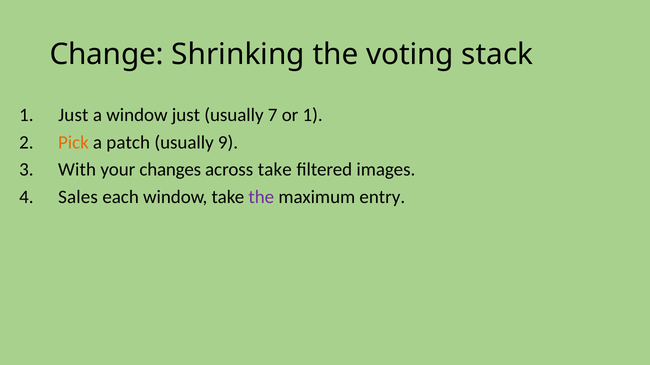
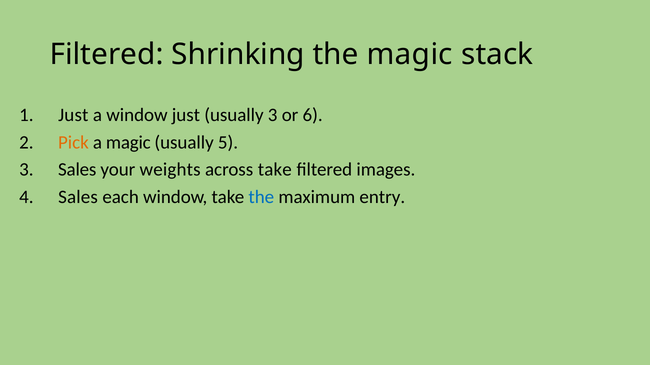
Change: Change -> Filtered (107, 55)
the voting: voting -> magic (410, 55)
usually 7: 7 -> 3 (273, 115)
or 1: 1 -> 6 (313, 115)
a patch: patch -> magic (128, 143)
9: 9 -> 5 (228, 143)
3 With: With -> Sales (77, 170)
changes: changes -> weights (170, 170)
the colour: purple -> blue (261, 197)
